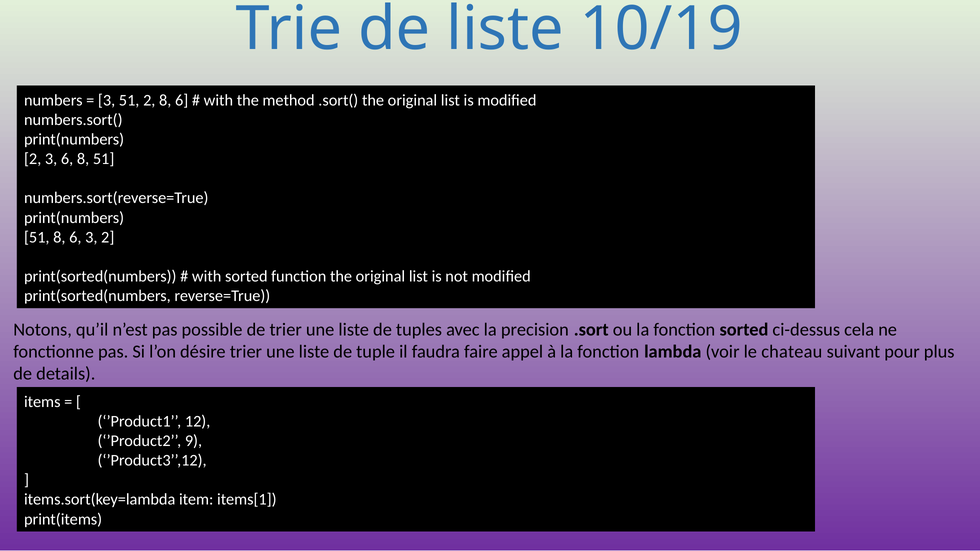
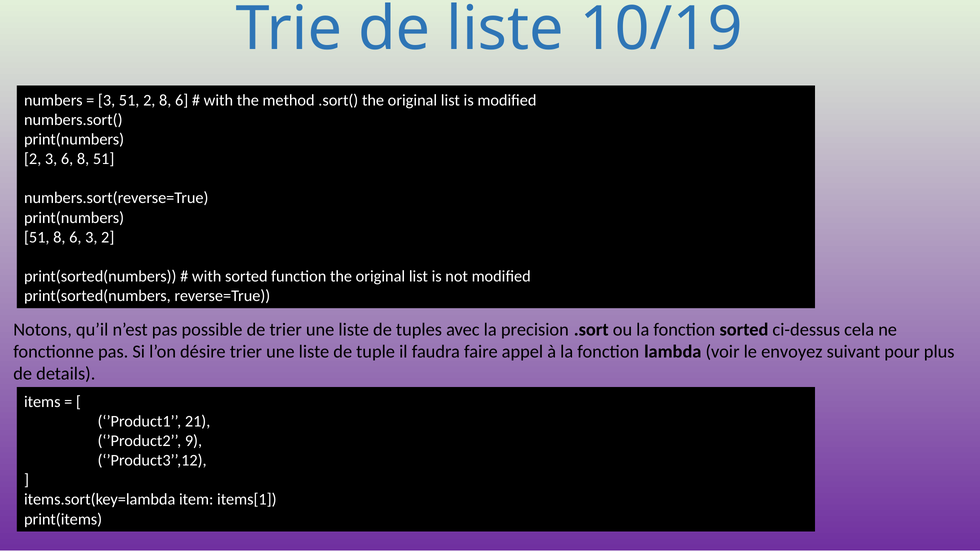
chateau: chateau -> envoyez (792, 352)
12: 12 -> 21 (198, 421)
